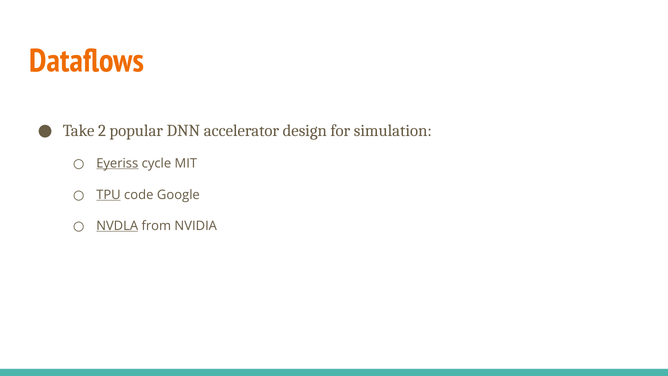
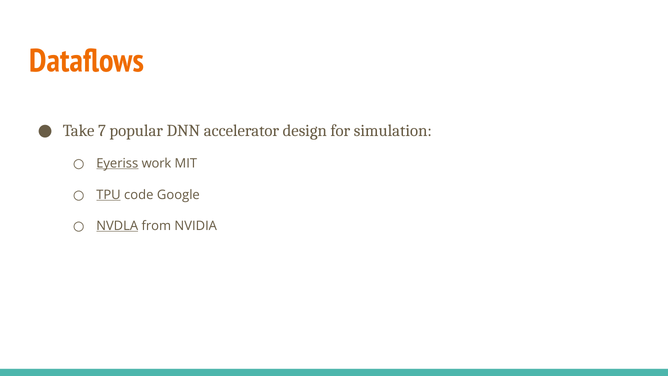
2: 2 -> 7 (102, 130)
cycle: cycle -> work (156, 164)
